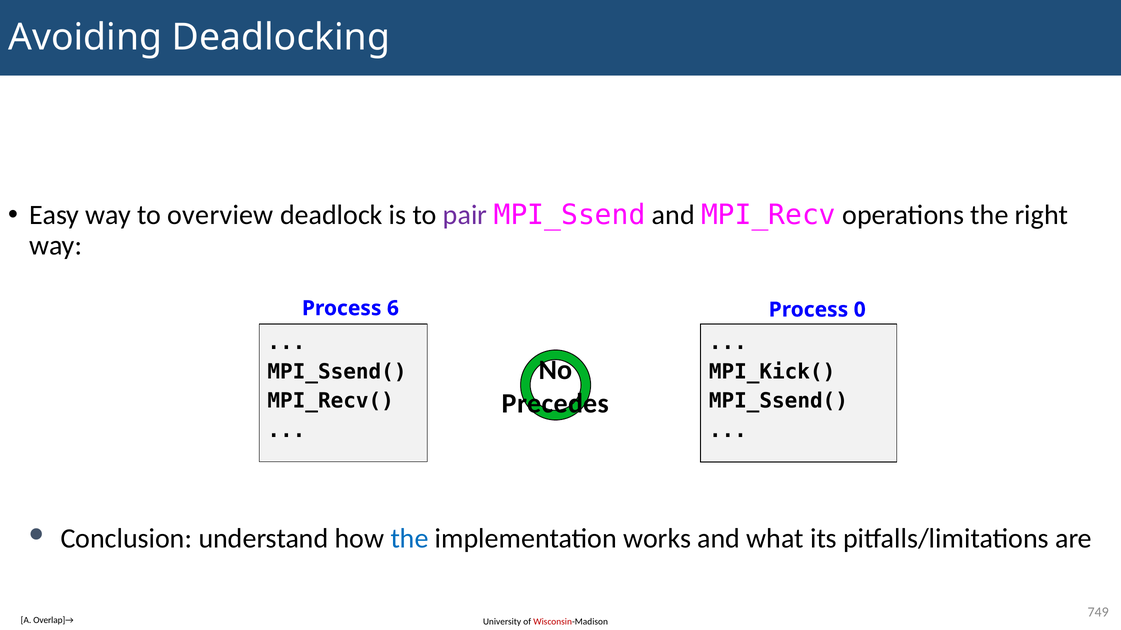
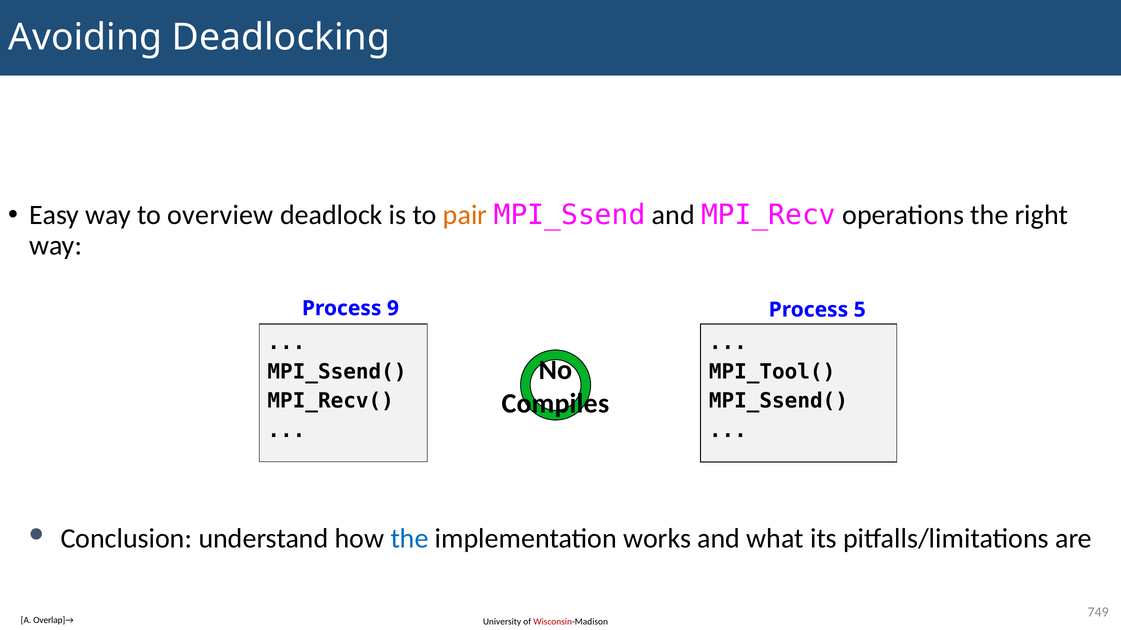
pair colour: purple -> orange (465, 215)
6: 6 -> 9 (393, 309)
0: 0 -> 5 (860, 310)
MPI_Kick(: MPI_Kick( -> MPI_Tool( (772, 372)
Precedes: Precedes -> Compiles (555, 404)
